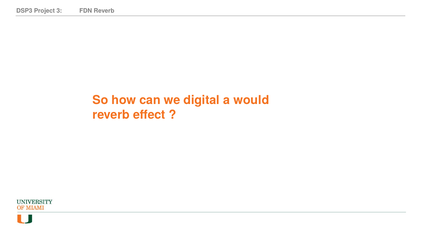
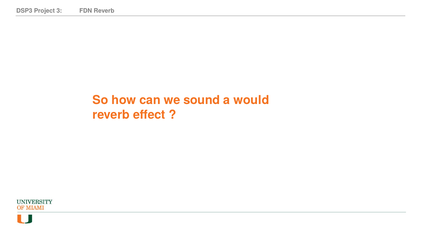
digital: digital -> sound (202, 100)
